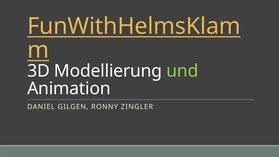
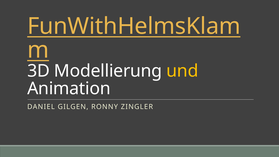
und colour: light green -> yellow (182, 71)
